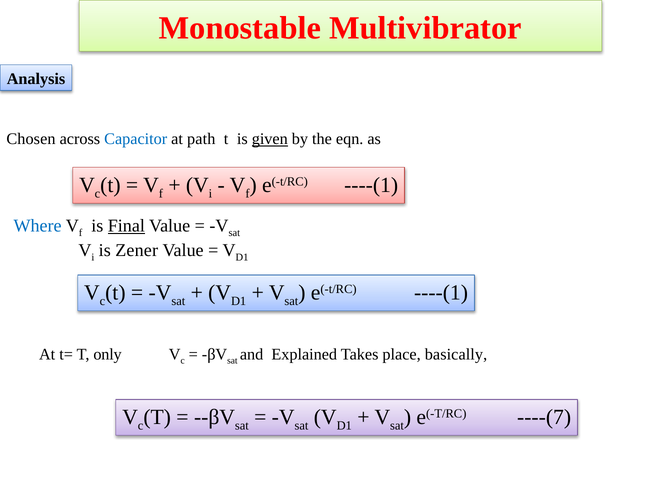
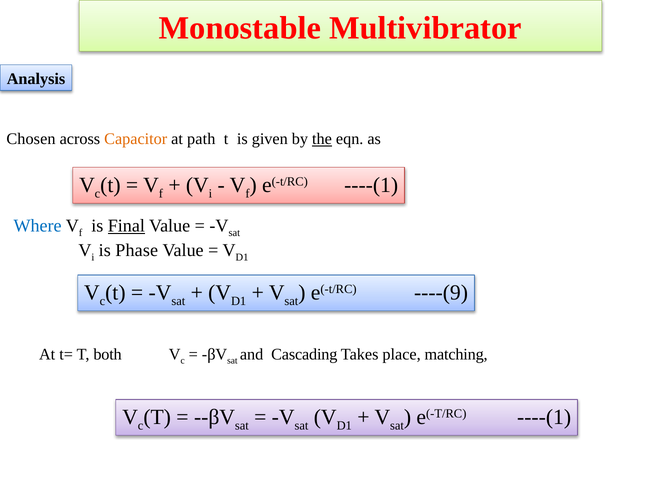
Capacitor colour: blue -> orange (136, 139)
given underline: present -> none (270, 139)
the underline: none -> present (322, 139)
Zener: Zener -> Phase (137, 251)
----(1: ----(1 -> ----(9 (441, 293)
only: only -> both (108, 355)
Explained: Explained -> Cascading (304, 355)
basically: basically -> matching (456, 355)
----(7: ----(7 -> ----(1 (544, 418)
